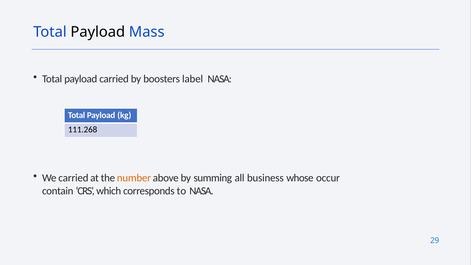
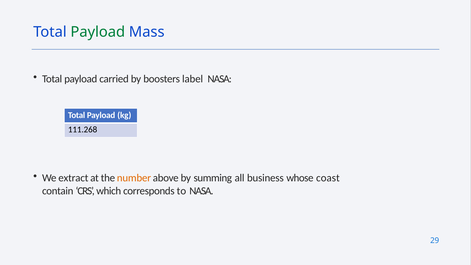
Payload colour: black -> green (98, 32)
We carried: carried -> extract (73, 178)
occur: occur -> coast (328, 178)
